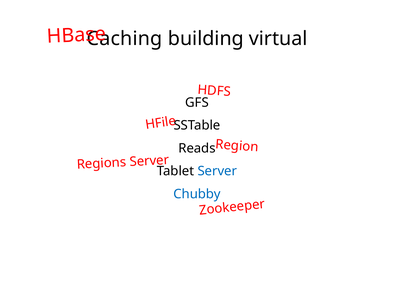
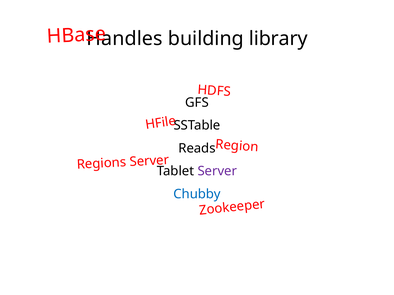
Caching: Caching -> Handles (125, 39)
virtual: virtual -> library (278, 39)
Server colour: blue -> purple (217, 171)
